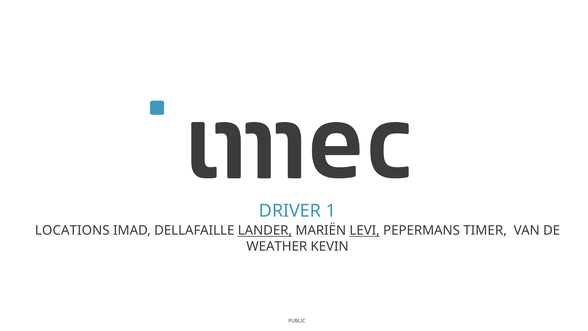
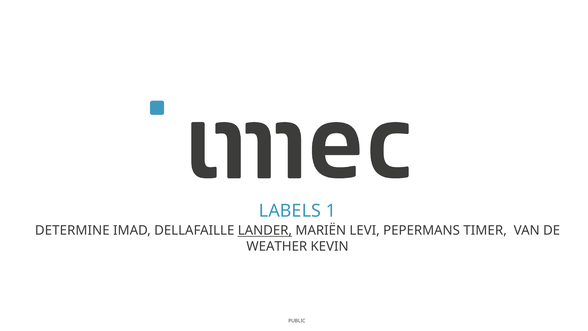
DRIVER: DRIVER -> LABELS (290, 211)
LOCATIONS: LOCATIONS -> DETERMINE (72, 230)
LEVI underline: present -> none (365, 230)
